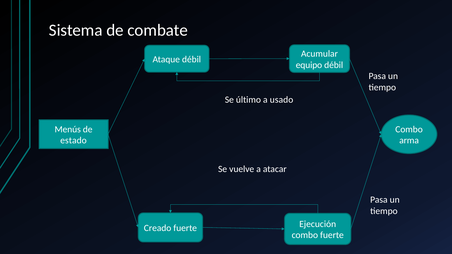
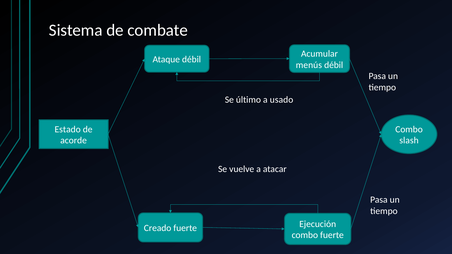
equipo: equipo -> menús (309, 65)
Menús: Menús -> Estado (68, 129)
estado: estado -> acorde (74, 141)
arma: arma -> slash (409, 141)
